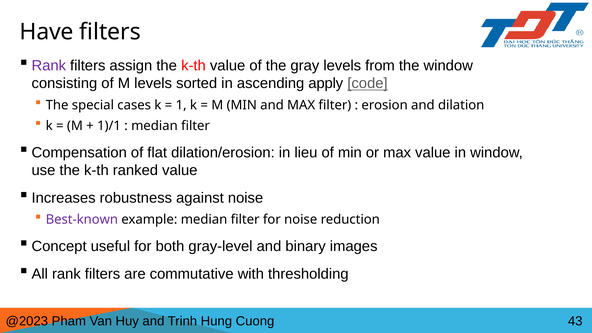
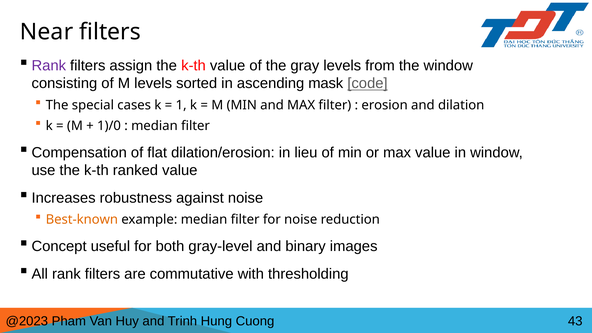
Have: Have -> Near (46, 32)
apply: apply -> mask (326, 83)
1)/1: 1)/1 -> 1)/0 (109, 126)
Best-known colour: purple -> orange (82, 219)
